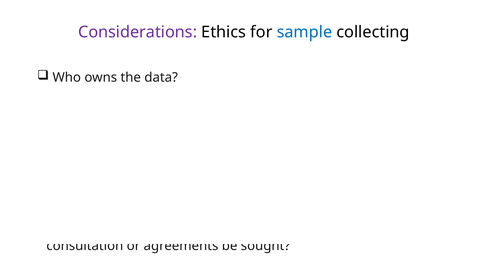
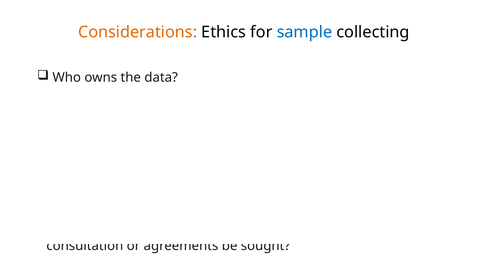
Considerations colour: purple -> orange (138, 32)
